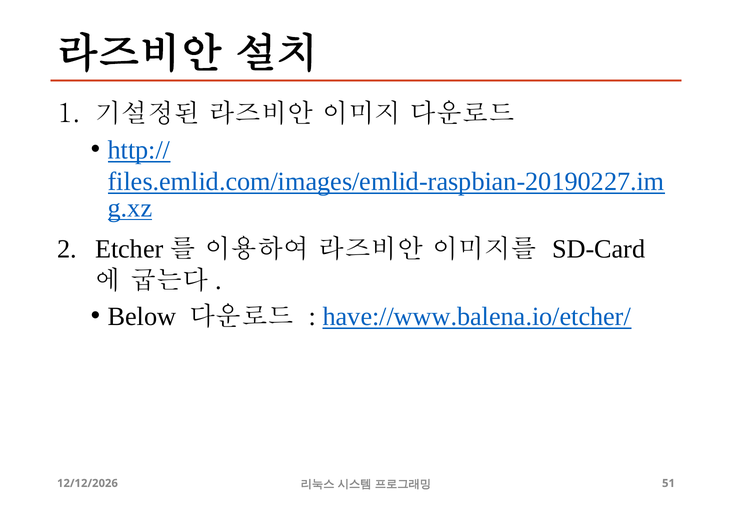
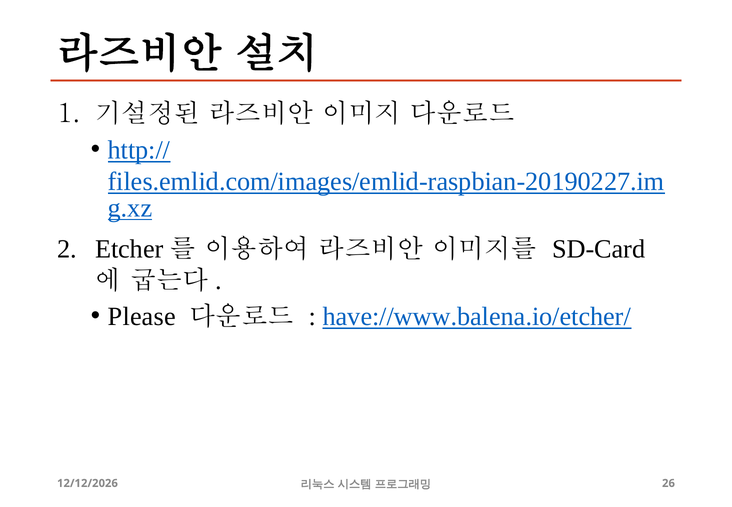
Below: Below -> Please (142, 317)
51: 51 -> 26 (668, 483)
